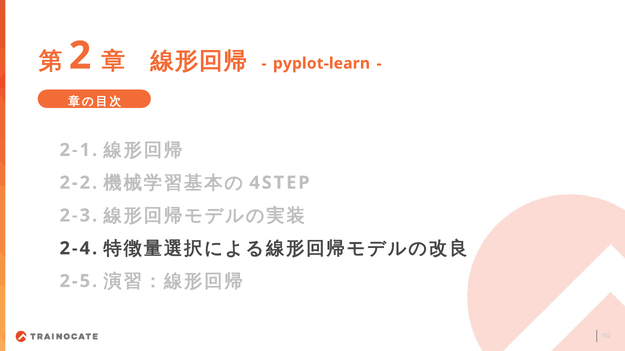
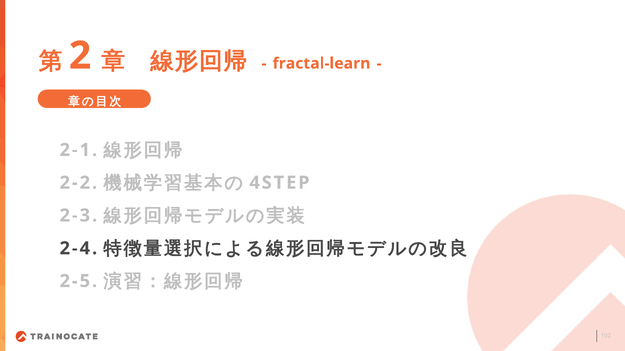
pyplot-learn: pyplot-learn -> fractal-learn (321, 64)
